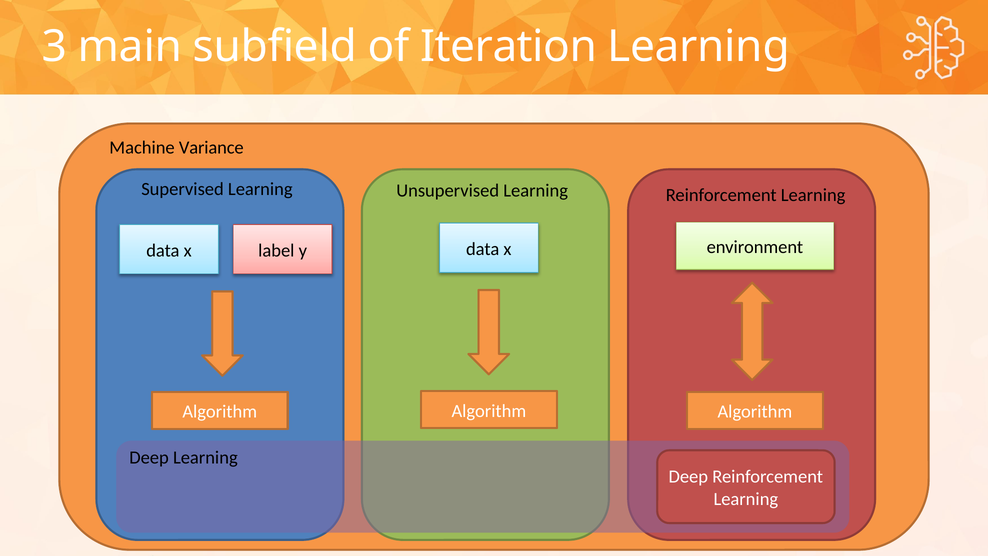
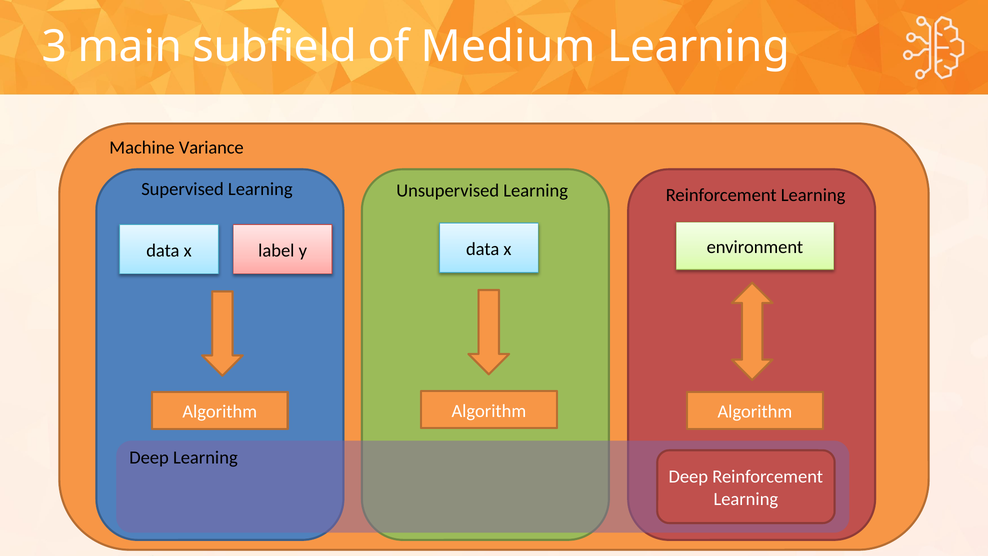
Iteration: Iteration -> Medium (508, 47)
